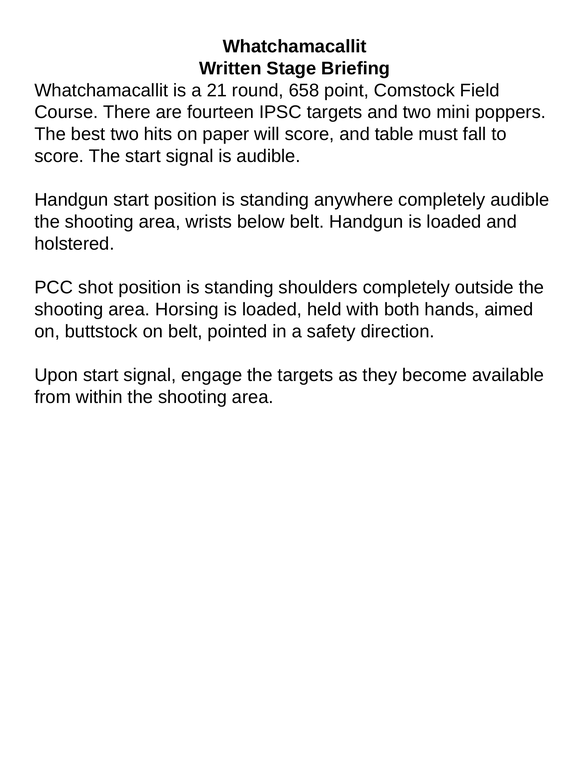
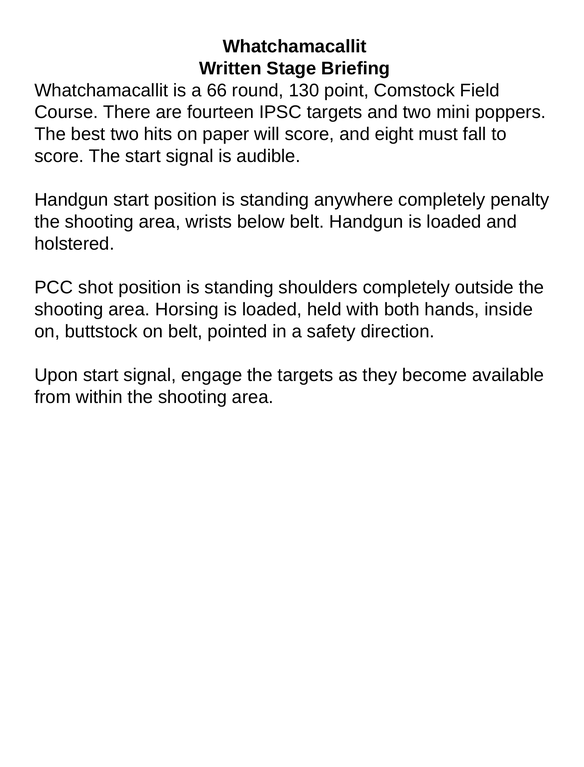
21: 21 -> 66 (217, 90)
658: 658 -> 130 (304, 90)
table: table -> eight (394, 134)
completely audible: audible -> penalty (520, 200)
aimed: aimed -> inside (509, 309)
